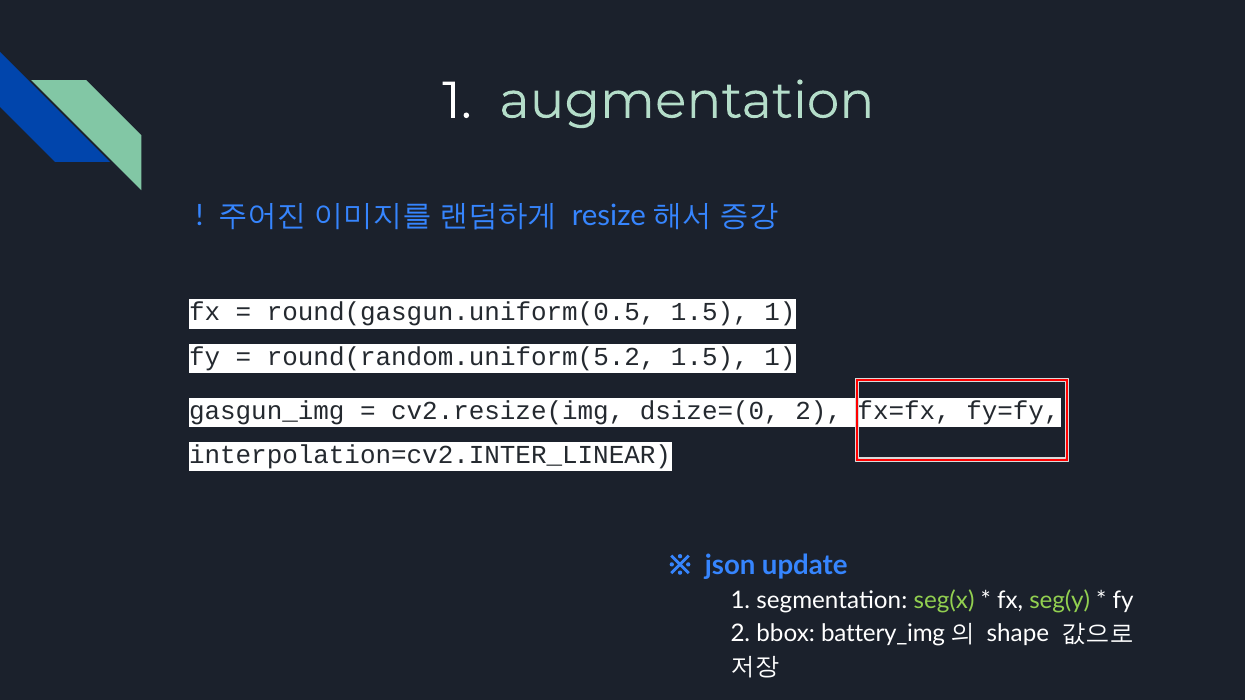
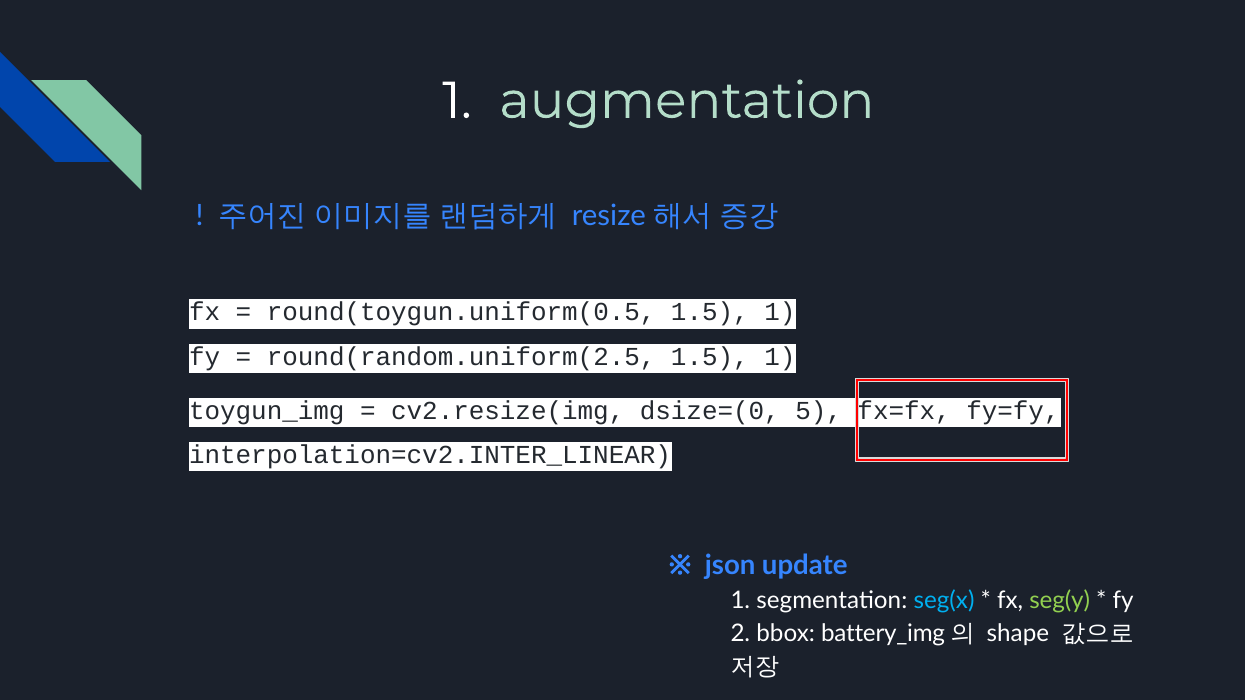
round(gasgun.uniform(0.5: round(gasgun.uniform(0.5 -> round(toygun.uniform(0.5 (461, 313)
round(random.uniform(5.2: round(random.uniform(5.2 -> round(random.uniform(2.5 (461, 357)
gasgun_img: gasgun_img -> toygun_img (267, 411)
dsize=(0 2: 2 -> 5 (819, 411)
seg(x colour: light green -> light blue (944, 600)
